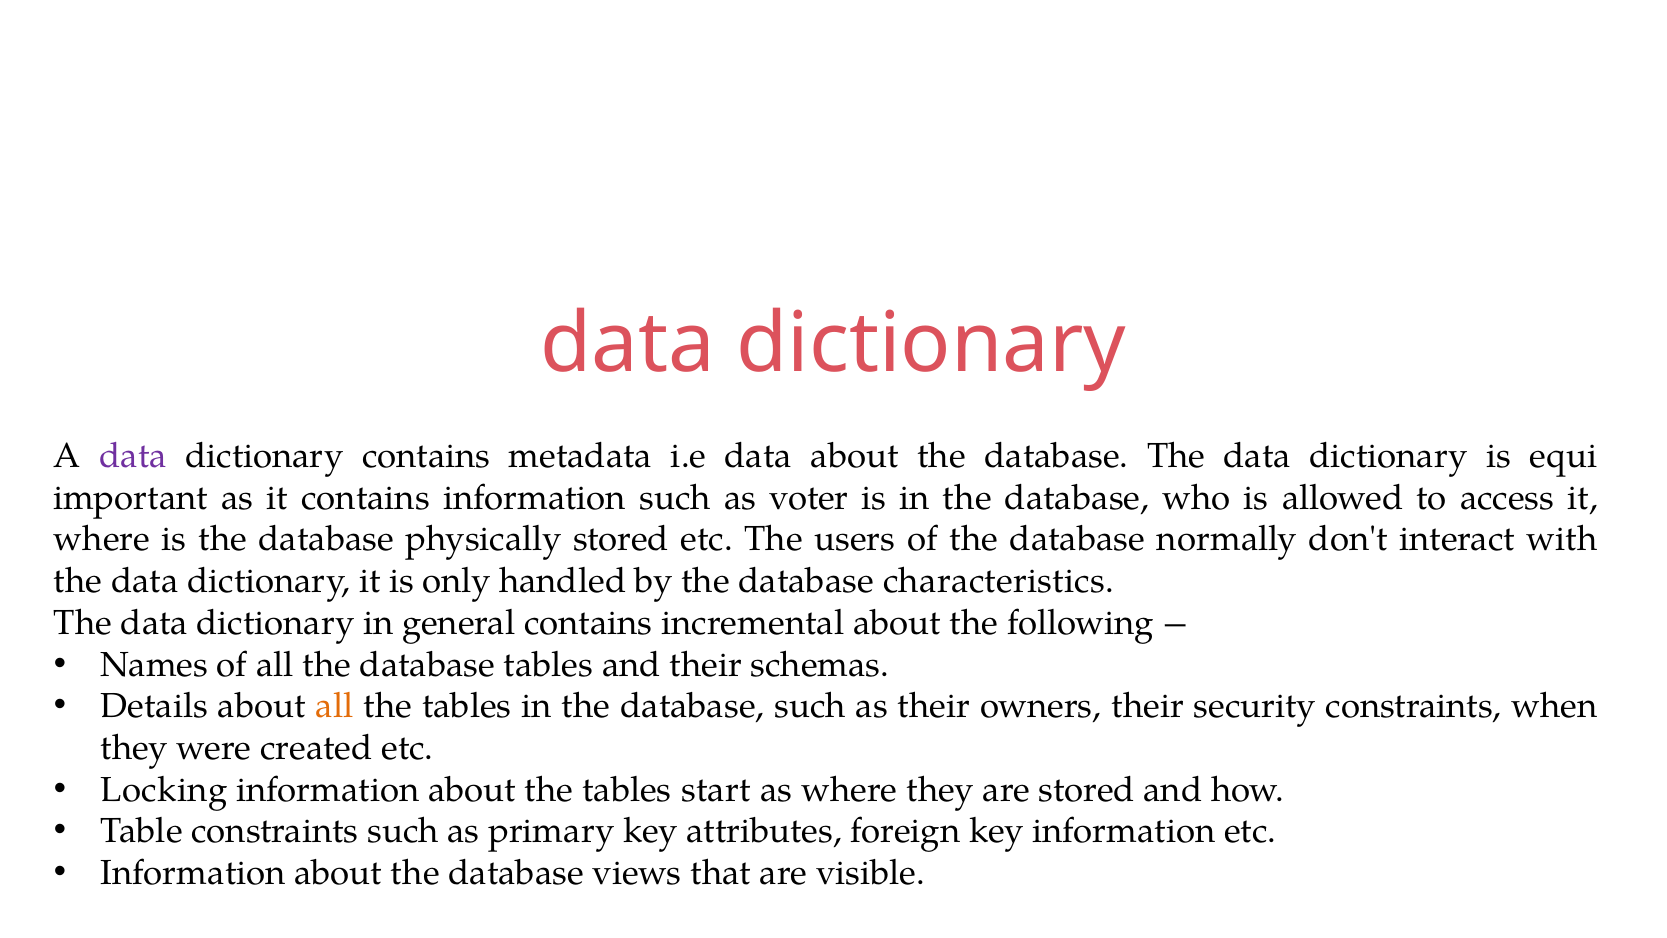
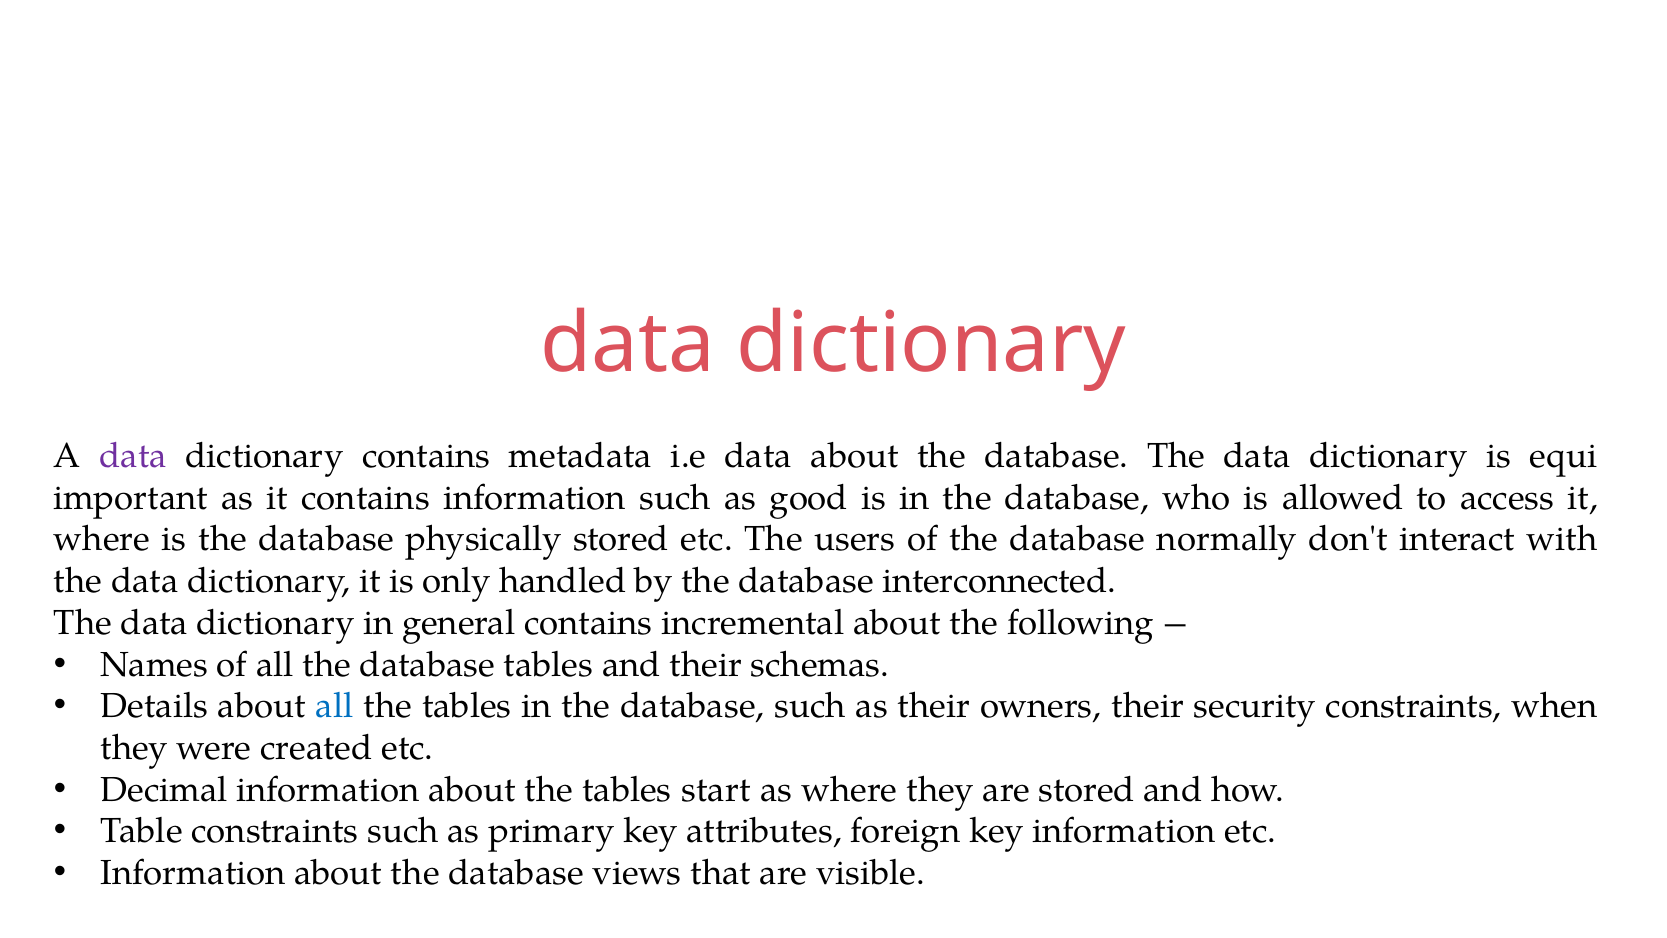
voter: voter -> good (809, 498)
characteristics: characteristics -> interconnected (999, 581)
all colour: orange -> blue (335, 706)
Locking: Locking -> Decimal (164, 789)
